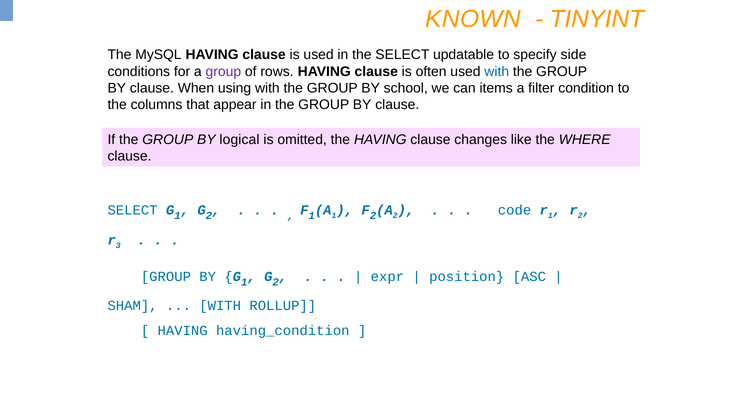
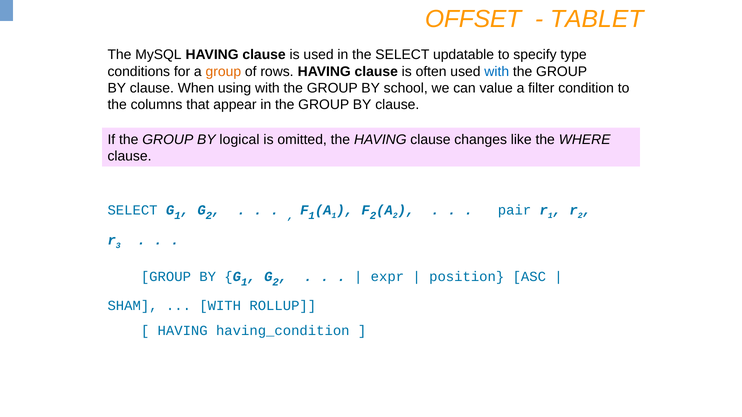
KNOWN: KNOWN -> OFFSET (473, 19)
TINYINT: TINYINT -> TABLET (597, 19)
side: side -> type (574, 55)
group colour: purple -> orange (223, 72)
items: items -> value (496, 88)
code: code -> pair (515, 210)
